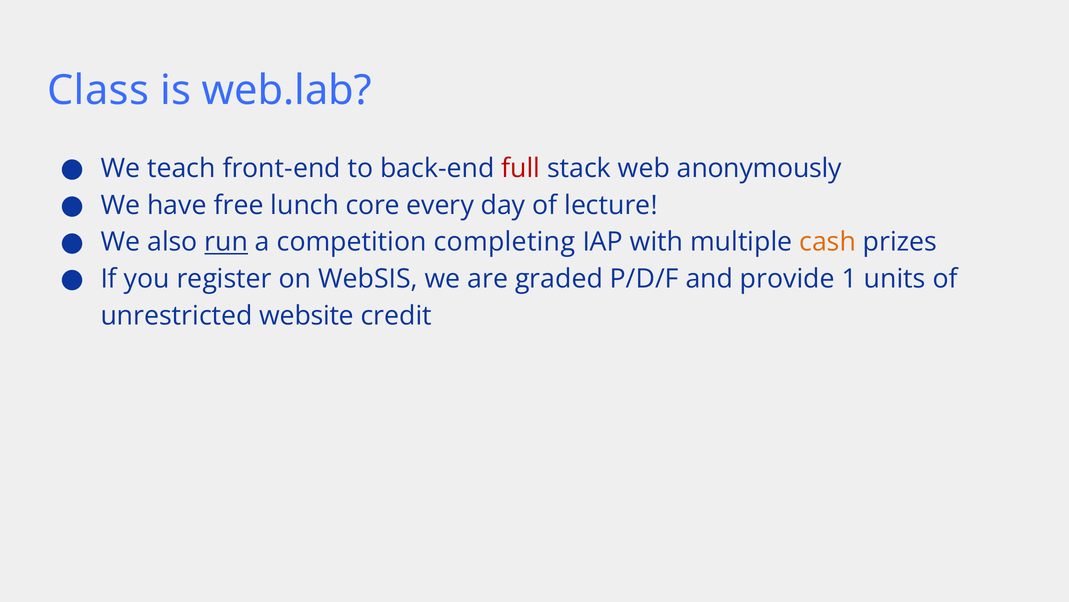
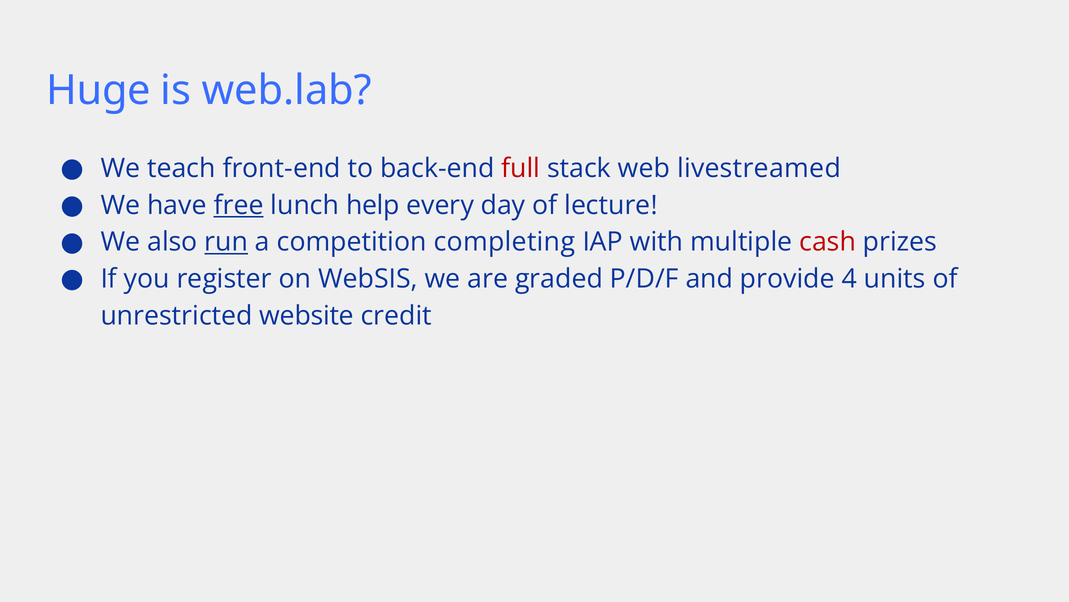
Class: Class -> Huge (99, 91)
anonymously: anonymously -> livestreamed (759, 168)
free underline: none -> present (239, 205)
core: core -> help (373, 205)
cash colour: orange -> red (828, 242)
1: 1 -> 4 (849, 279)
